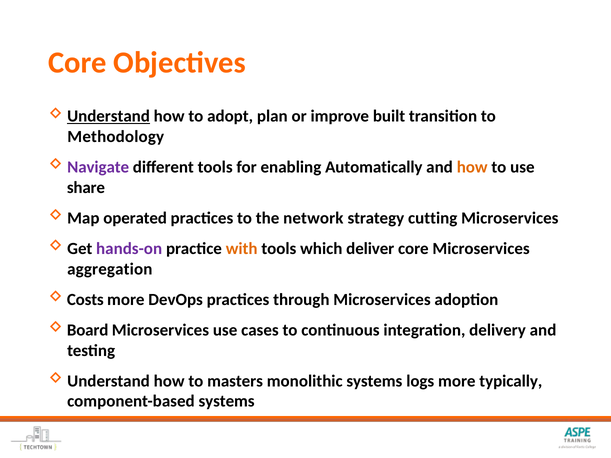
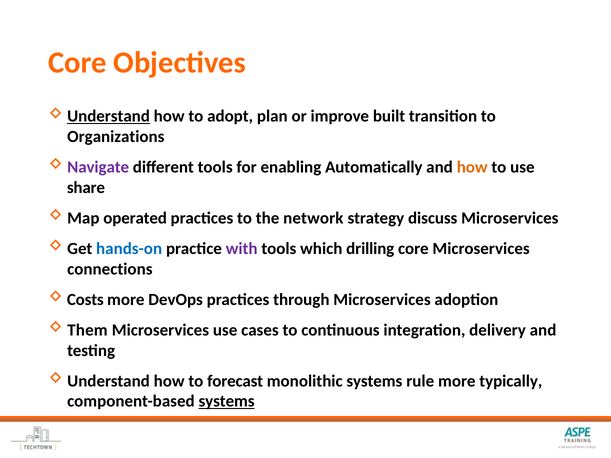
Methodology: Methodology -> Organizations (116, 137)
cutting: cutting -> discuss (433, 218)
hands-on colour: purple -> blue (129, 249)
with colour: orange -> purple (242, 249)
deliver: deliver -> drilling (370, 249)
aggregation: aggregation -> connections (110, 269)
Board: Board -> Them (87, 330)
masters: masters -> forecast (235, 381)
logs: logs -> rule (420, 381)
systems underline: none -> present (227, 402)
